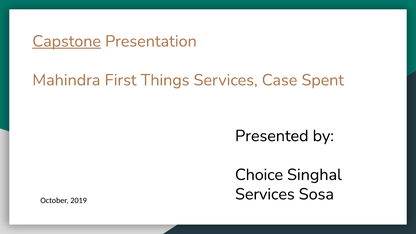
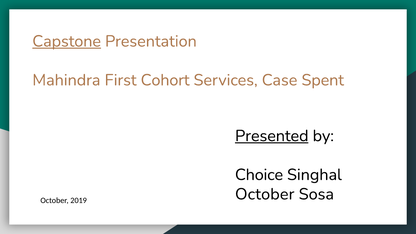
Things: Things -> Cohort (165, 80)
Presented underline: none -> present (272, 136)
Services: Services -> October (265, 194)
